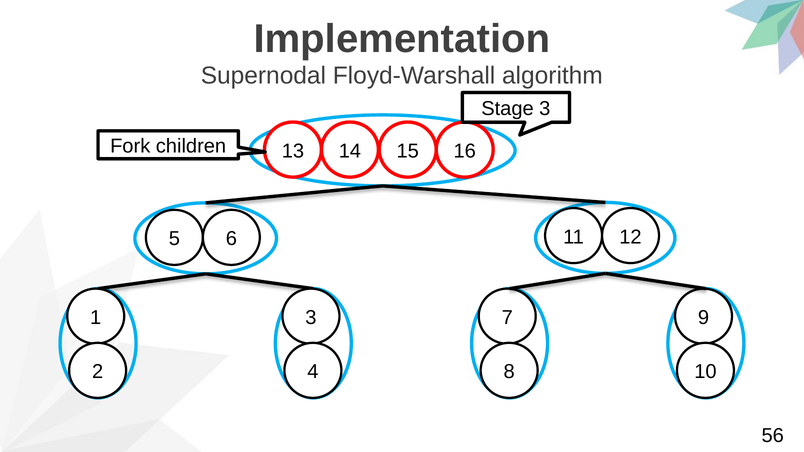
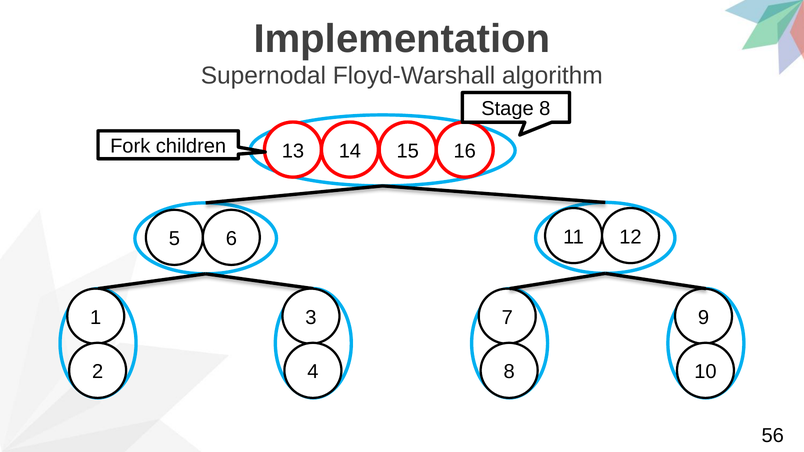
Stage 3: 3 -> 8 (545, 109)
